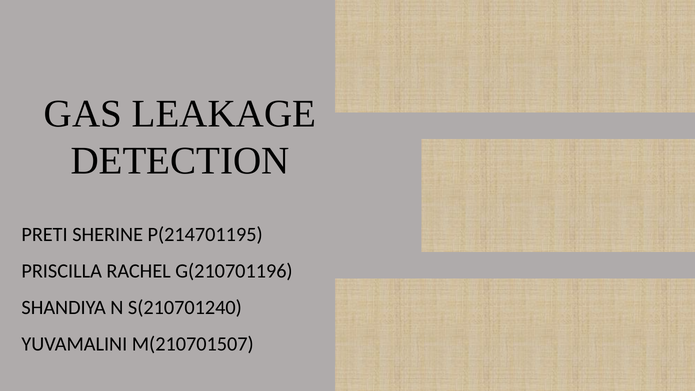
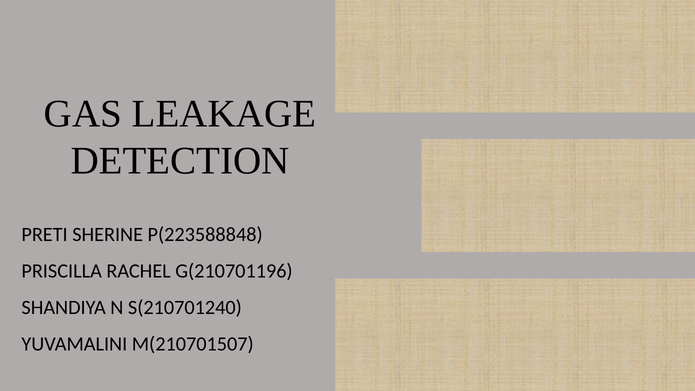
P(214701195: P(214701195 -> P(223588848 (205, 235)
